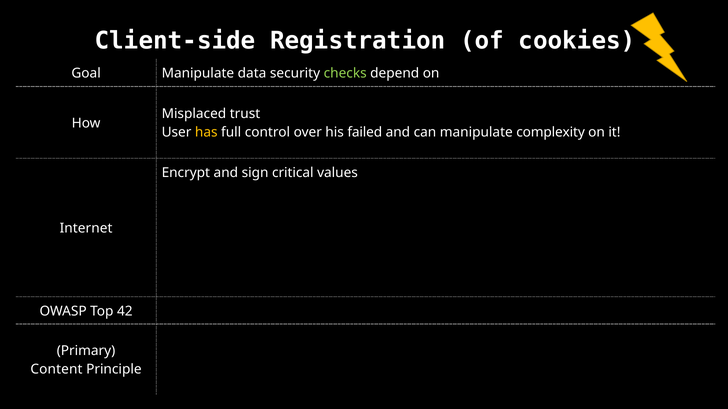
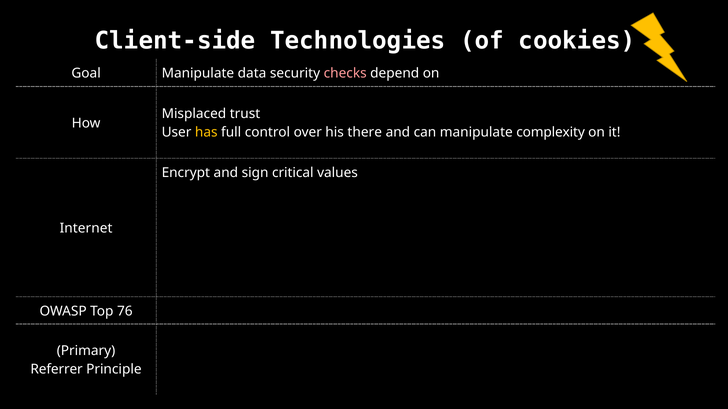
Registration: Registration -> Technologies (358, 41)
checks colour: light green -> pink (345, 73)
failed: failed -> there (365, 133)
42: 42 -> 76 (125, 312)
Content: Content -> Referrer (57, 370)
